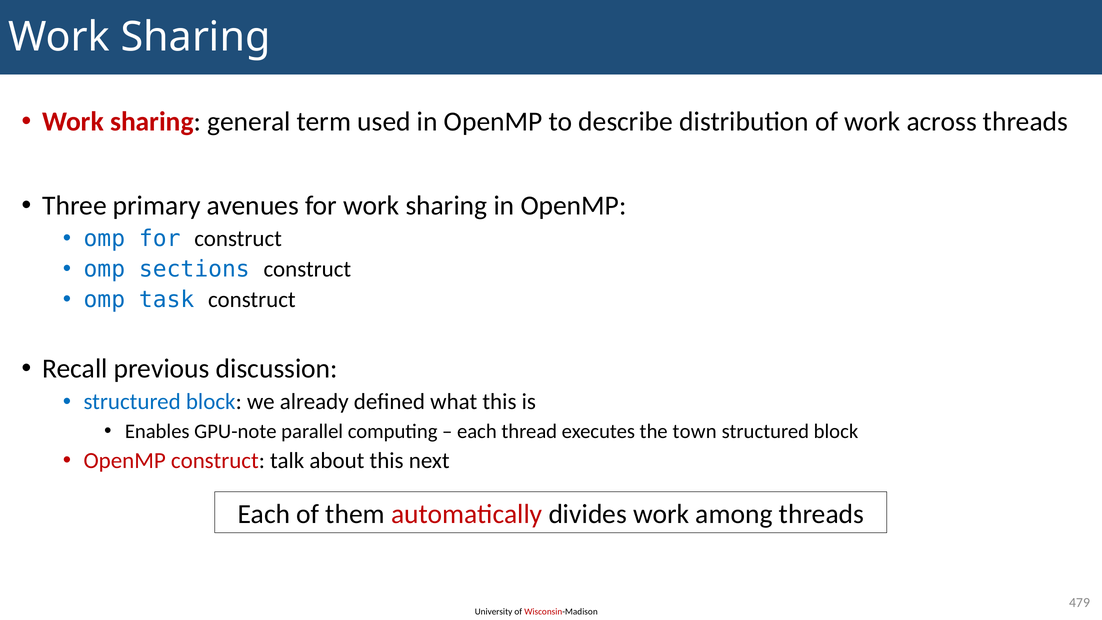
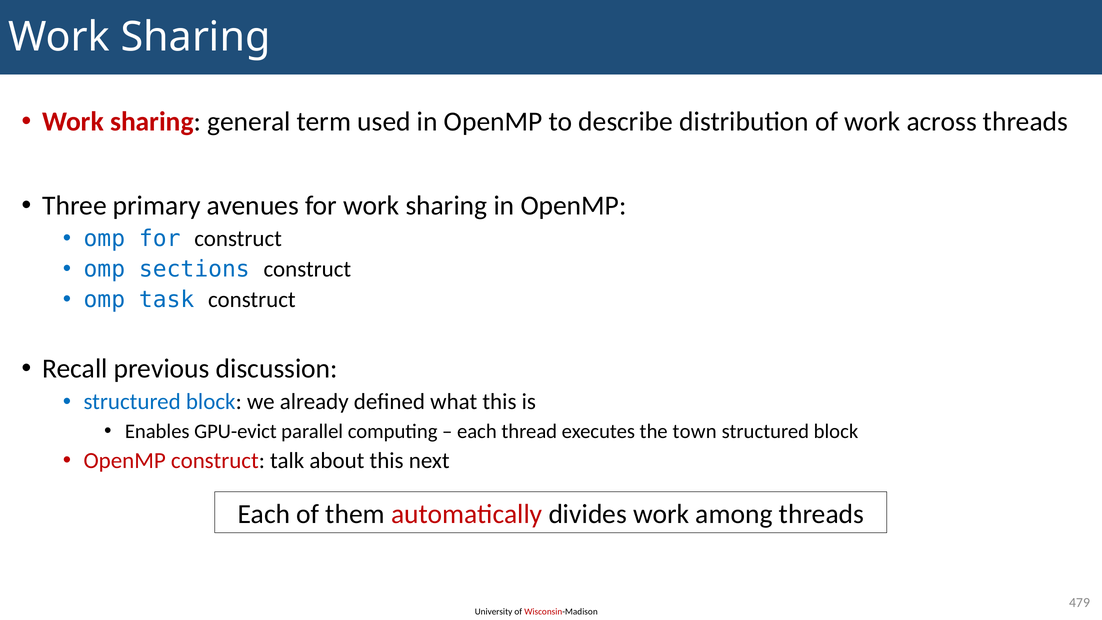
GPU-note: GPU-note -> GPU-evict (235, 431)
